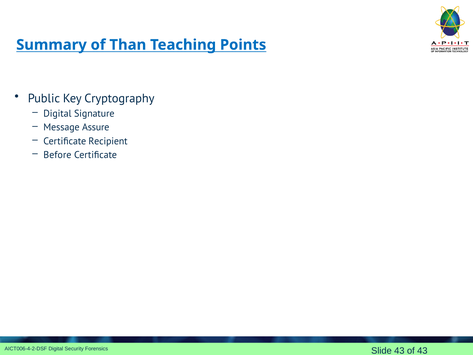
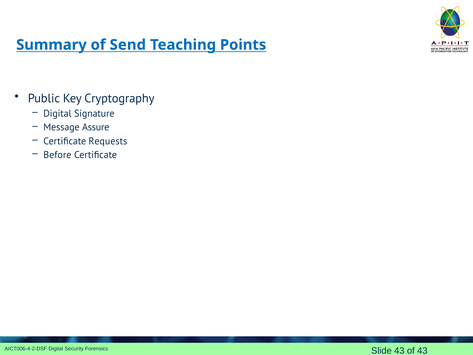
Than: Than -> Send (128, 45)
Recipient: Recipient -> Requests (108, 141)
